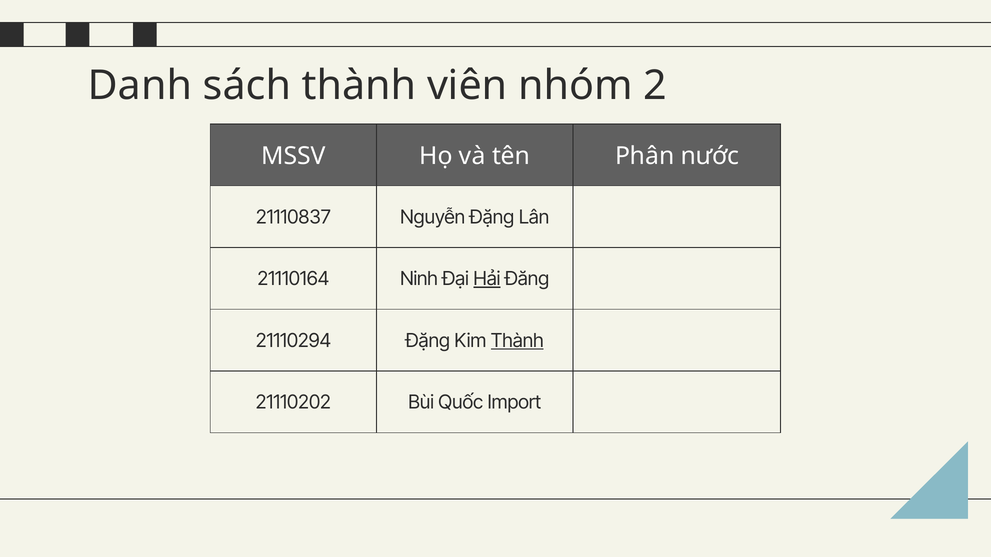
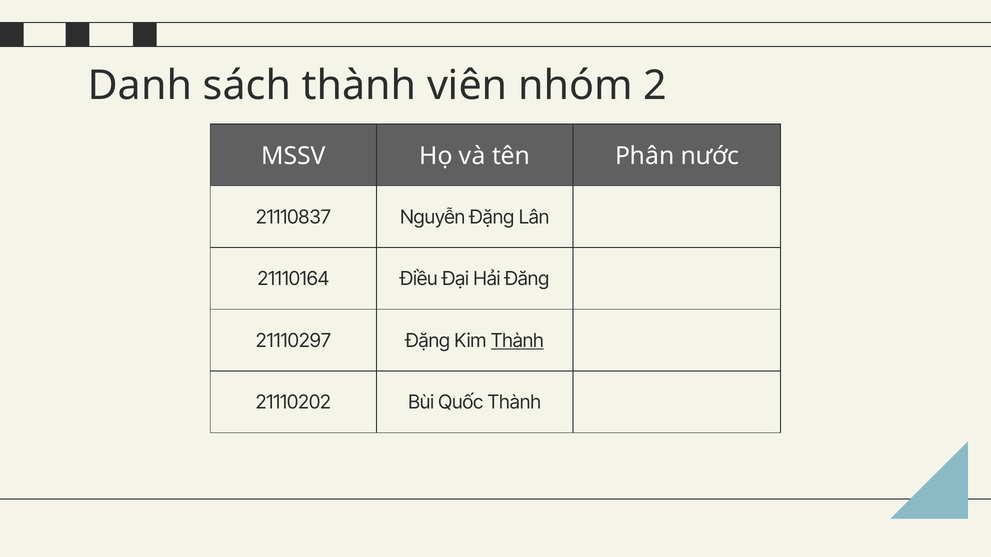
Ninh: Ninh -> Điều (419, 279)
Hải underline: present -> none (487, 279)
21110294: 21110294 -> 21110297 (293, 341)
Quốc Import: Import -> Thành (514, 403)
